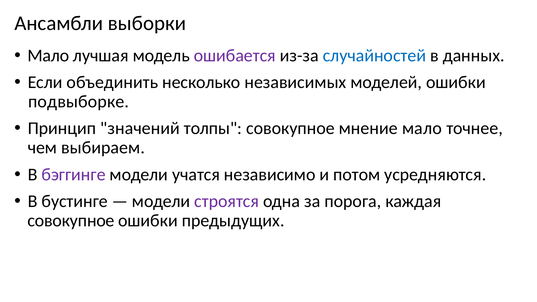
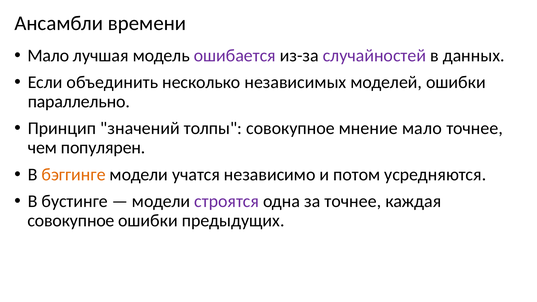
выборки: выборки -> времени (147, 23)
случайностей colour: blue -> purple (374, 55)
подвыборке: подвыборке -> параллельно (79, 102)
выбираем: выбираем -> популярен (103, 148)
бэггинге colour: purple -> orange (74, 175)
за порога: порога -> точнее (353, 201)
